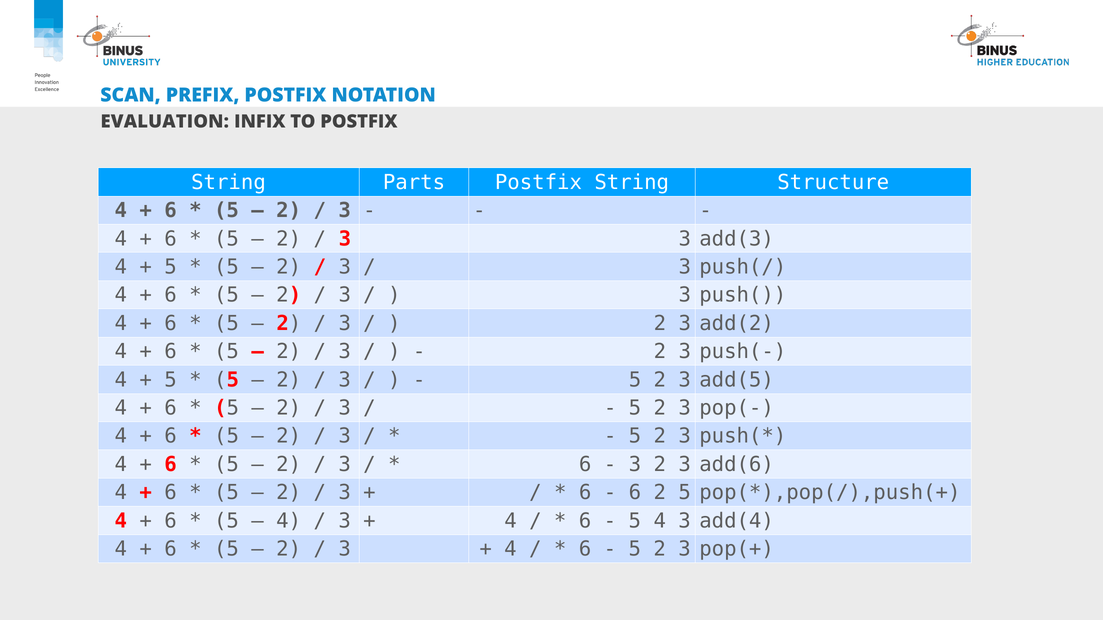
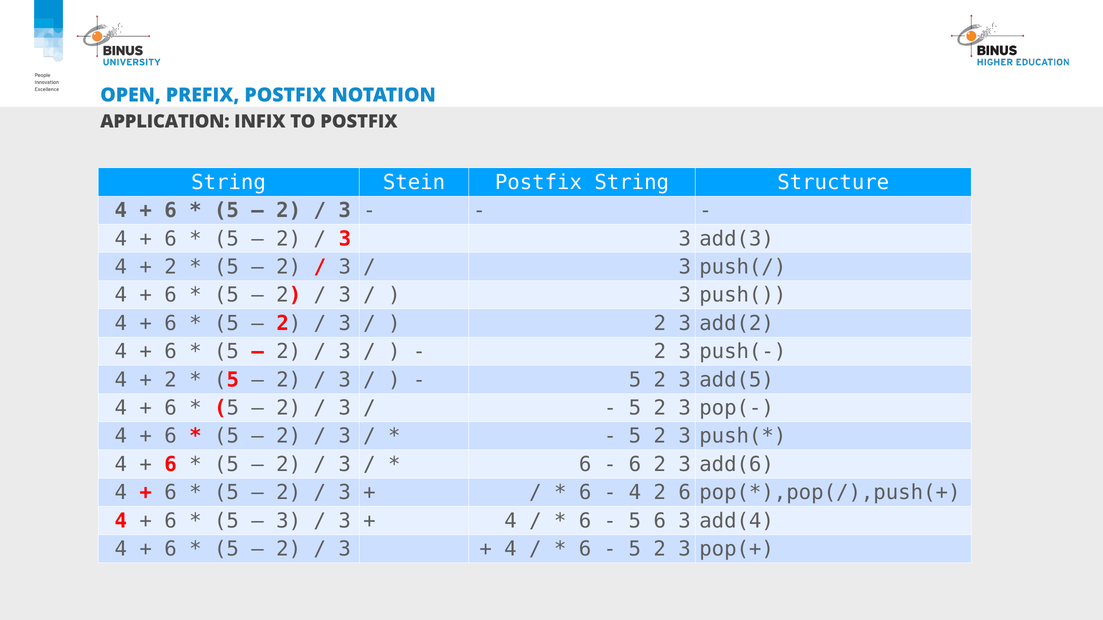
SCAN: SCAN -> OPEN (131, 96)
EVALUATION: EVALUATION -> APPLICATION (165, 122)
Parts: Parts -> Stein (414, 182)
5: 5 -> 2 (171, 267)
5: 5 -> 2 (171, 380)
3: 3 -> 6 (635, 465)
6: 6 -> 4 (635, 493)
2 5: 5 -> 6 (685, 493)
4: 4 -> 3 (289, 521)
5 4: 4 -> 6 (660, 521)
